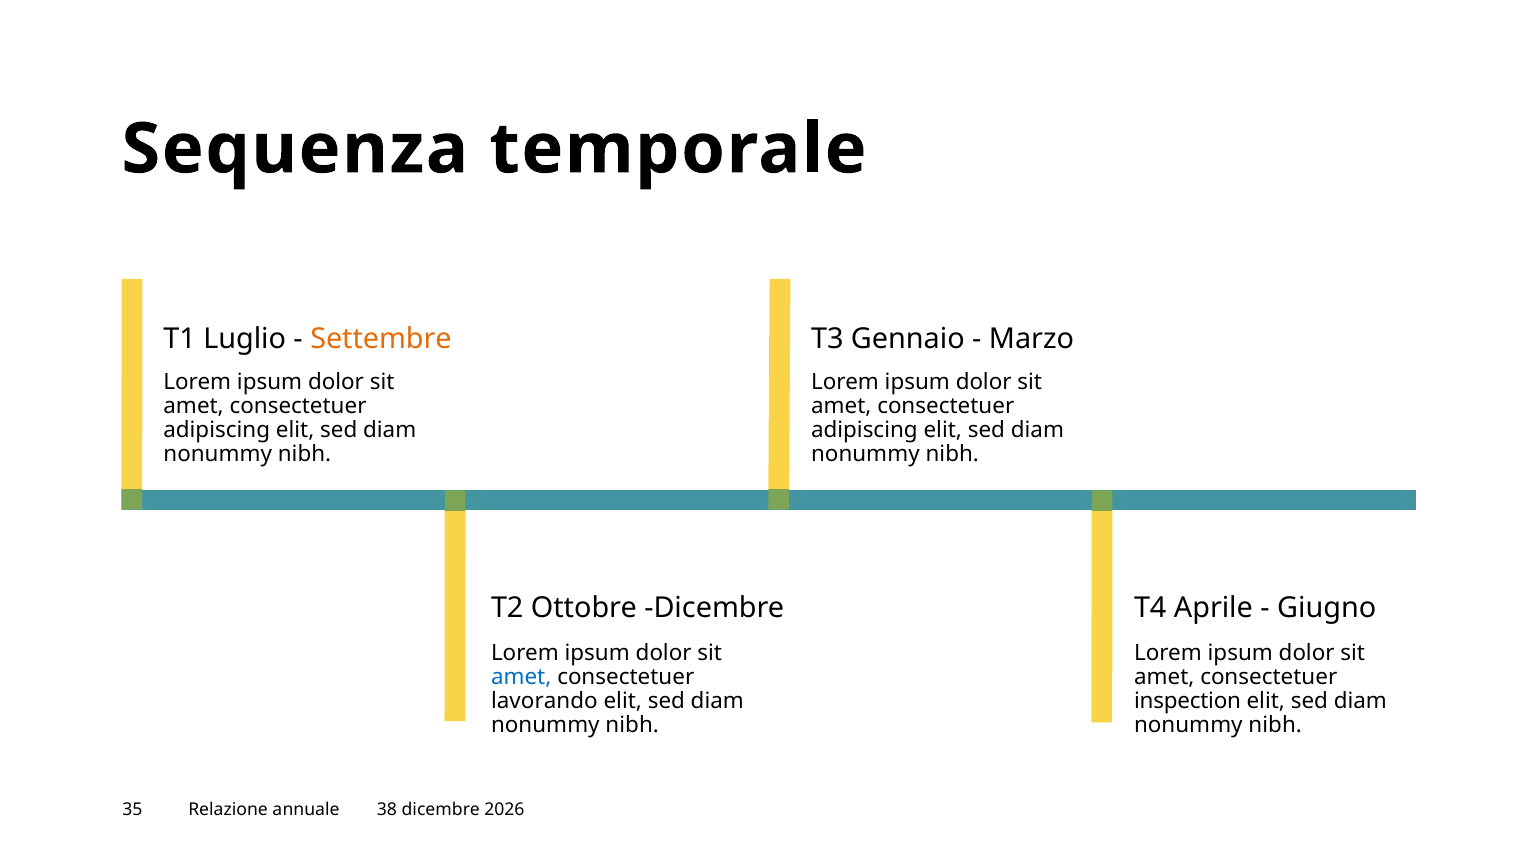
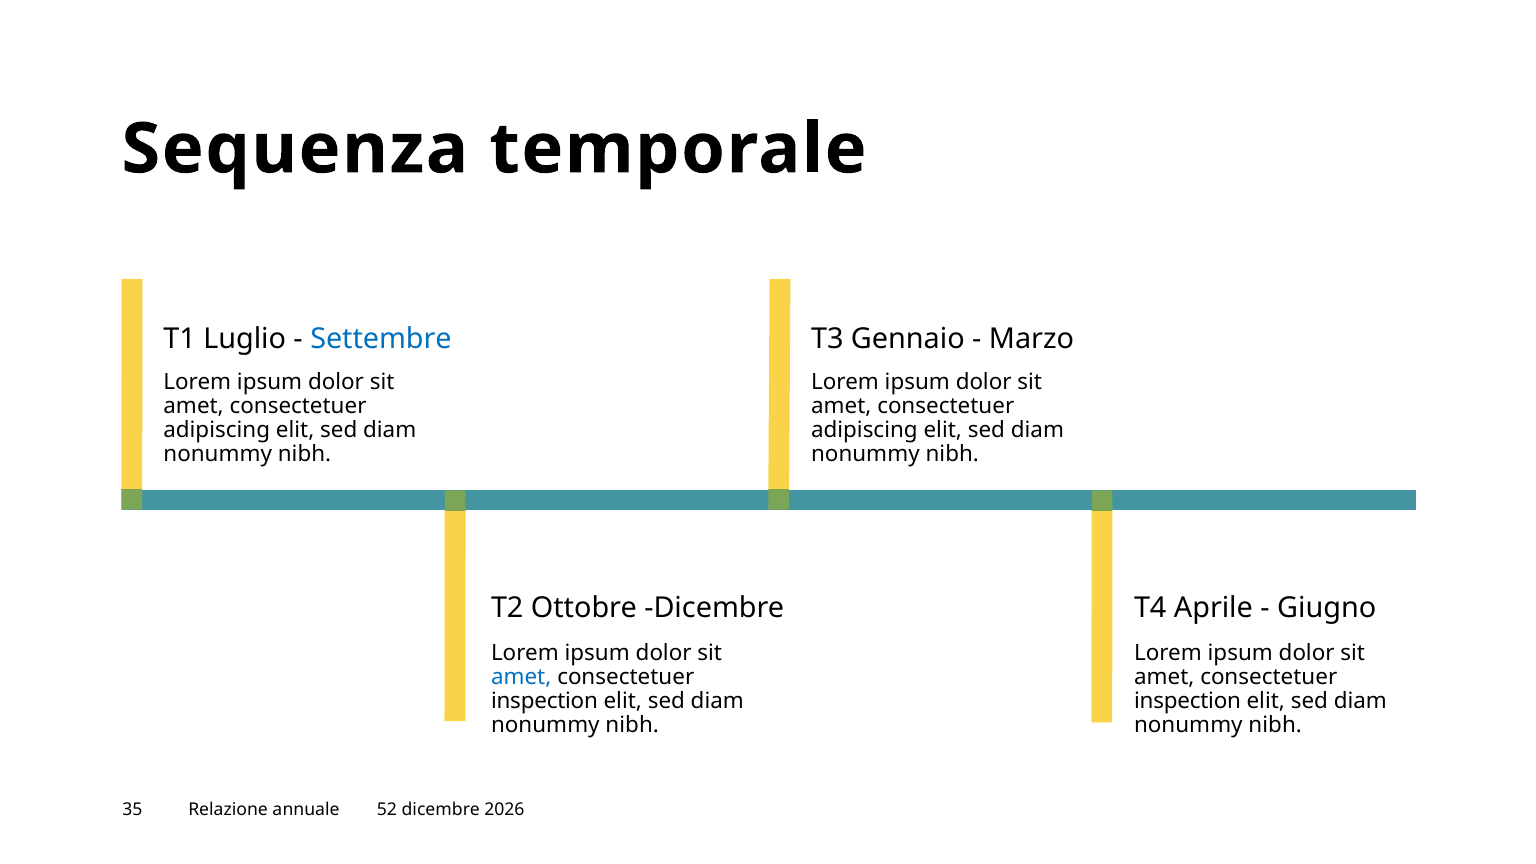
Settembre colour: orange -> blue (381, 339)
lavorando: lavorando -> inspection (544, 701)
38: 38 -> 52 (387, 810)
